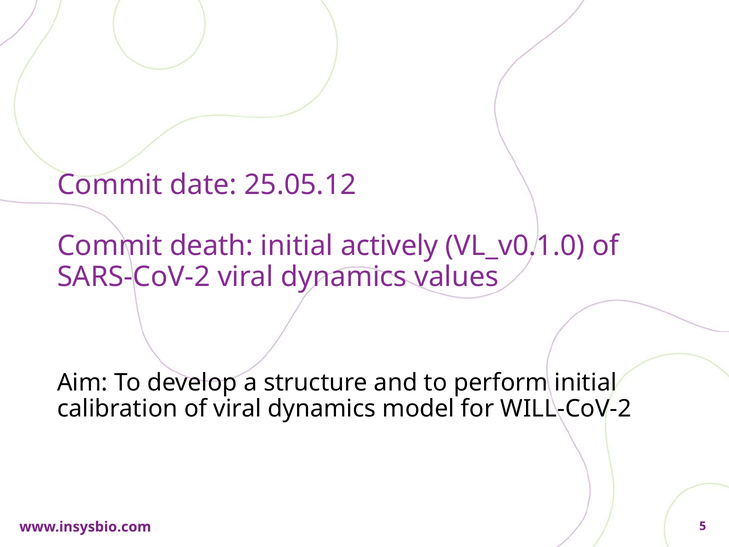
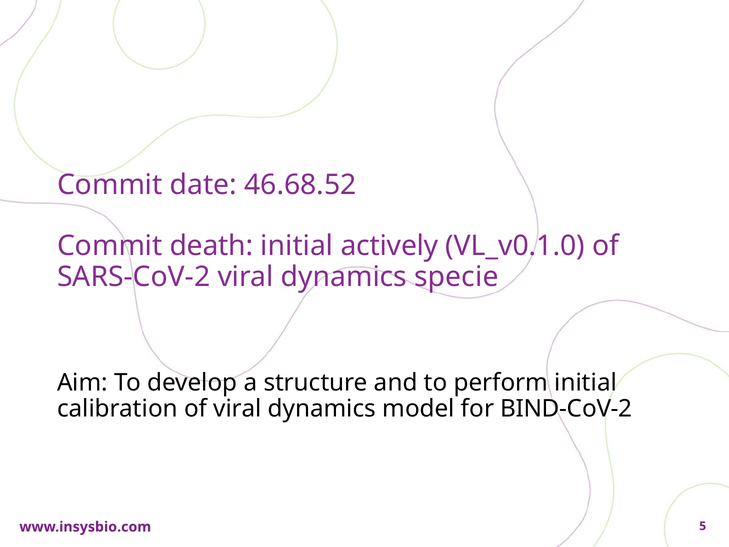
25.05.12: 25.05.12 -> 46.68.52 (300, 185)
values: values -> specie (456, 277)
WILL-CoV-2: WILL-CoV-2 -> BIND-CoV-2 (566, 409)
